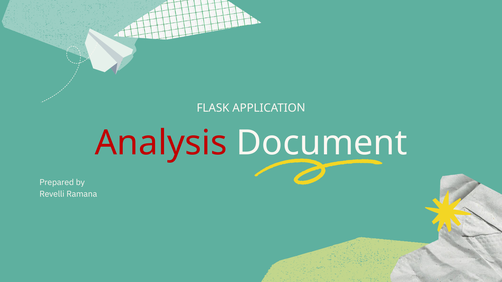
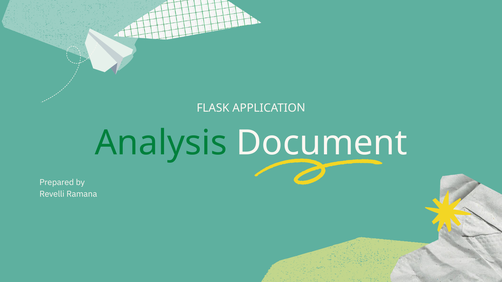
Analysis colour: red -> green (161, 143)
